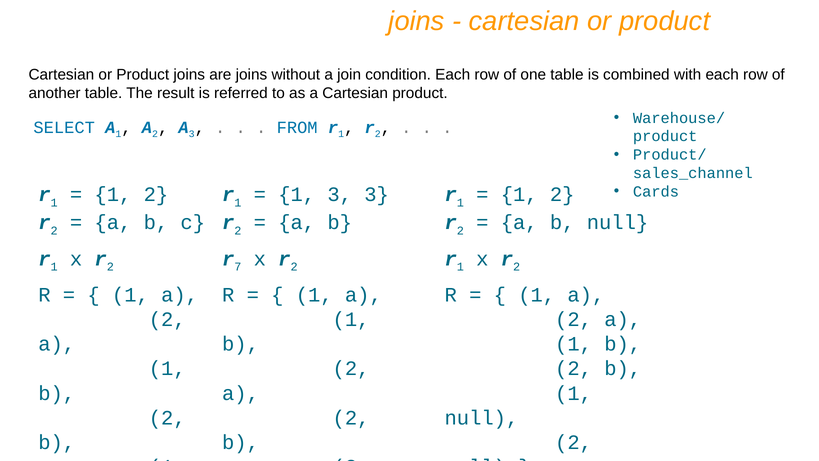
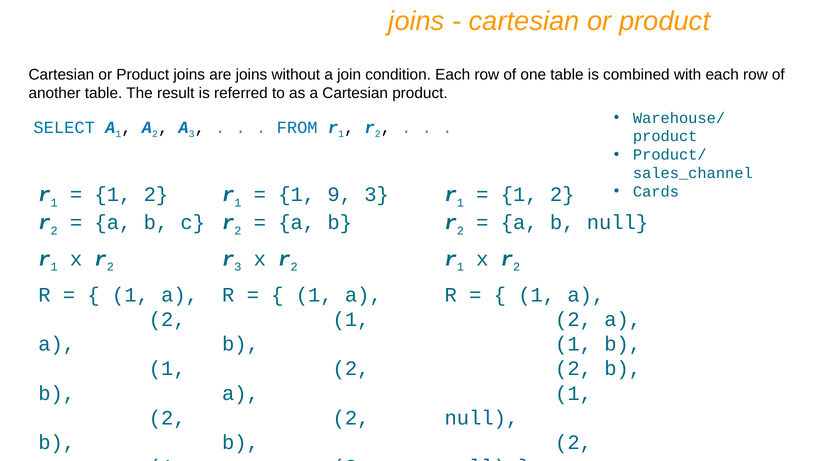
1 3: 3 -> 9 (340, 195)
r 7: 7 -> 3 (238, 267)
